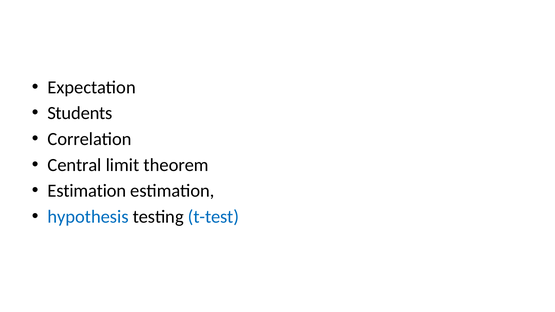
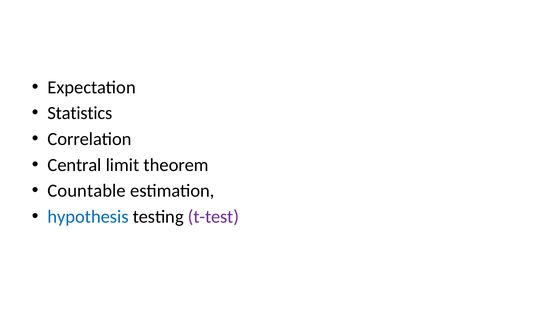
Students: Students -> Statistics (80, 113)
Estimation: Estimation -> Countable (87, 191)
t-test colour: blue -> purple (213, 217)
